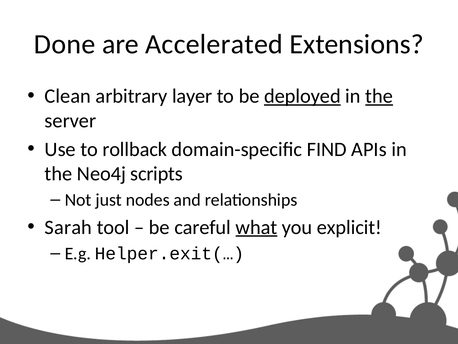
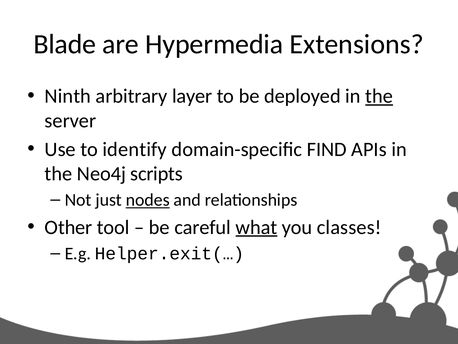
Done: Done -> Blade (65, 44)
Accelerated: Accelerated -> Hypermedia (214, 44)
Clean: Clean -> Ninth (68, 96)
deployed underline: present -> none (302, 96)
rollback: rollback -> identify (135, 149)
nodes underline: none -> present (148, 200)
Sarah: Sarah -> Other (68, 227)
explicit: explicit -> classes (349, 227)
